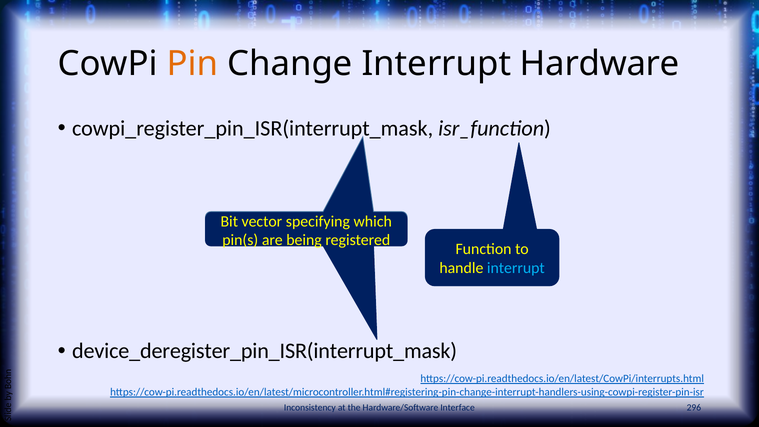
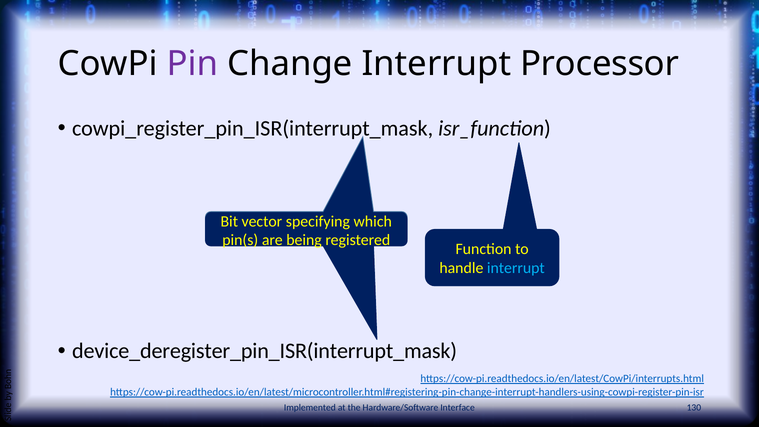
Pin colour: orange -> purple (192, 64)
Hardware: Hardware -> Processor (600, 64)
Inconsistency: Inconsistency -> Implemented (310, 408)
296: 296 -> 130 (694, 408)
